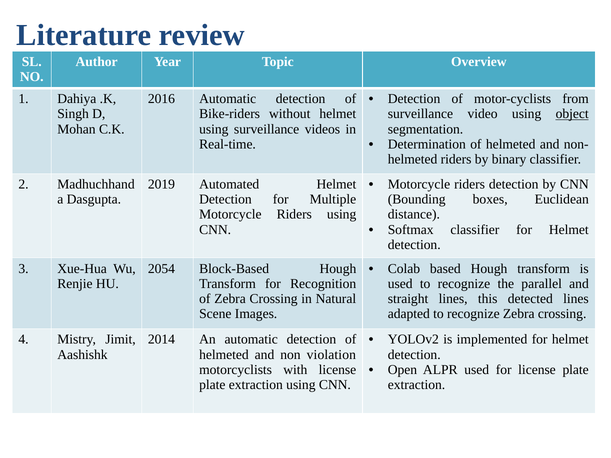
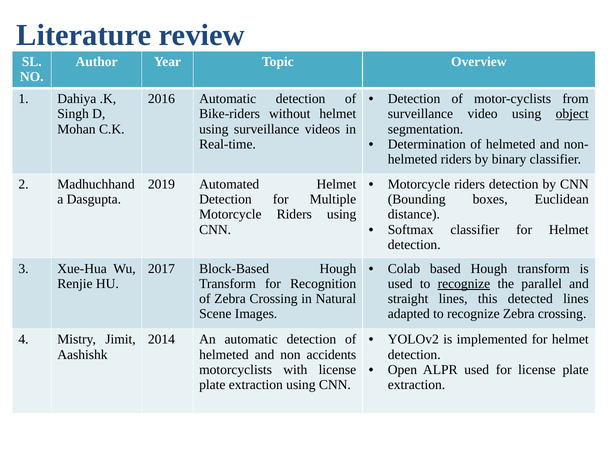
2054: 2054 -> 2017 (162, 269)
recognize underline: none -> present (464, 284)
violation: violation -> accidents (331, 355)
